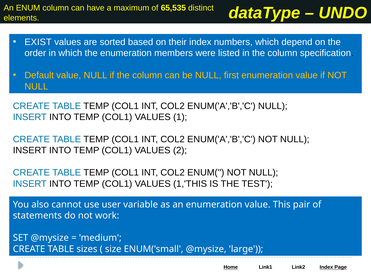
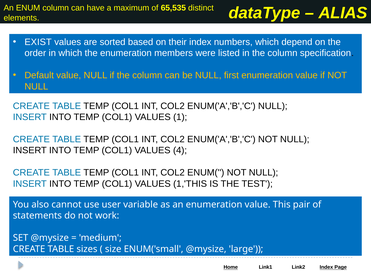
UNDO: UNDO -> ALIAS (343, 13)
2: 2 -> 4 (180, 151)
